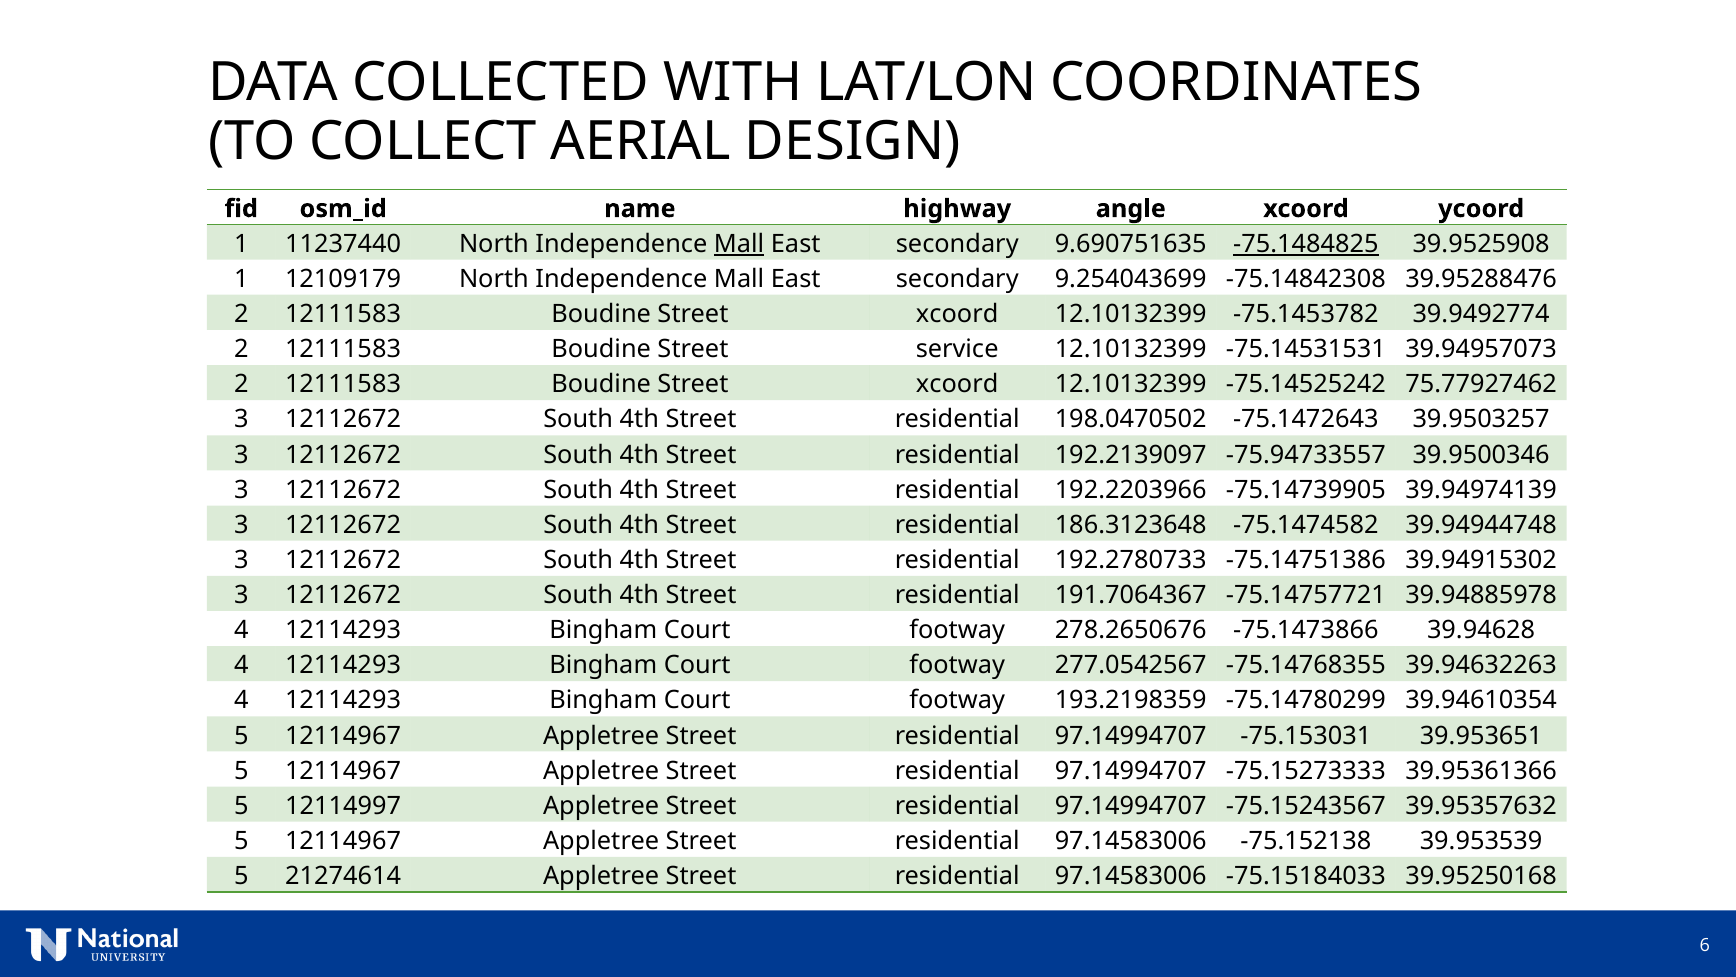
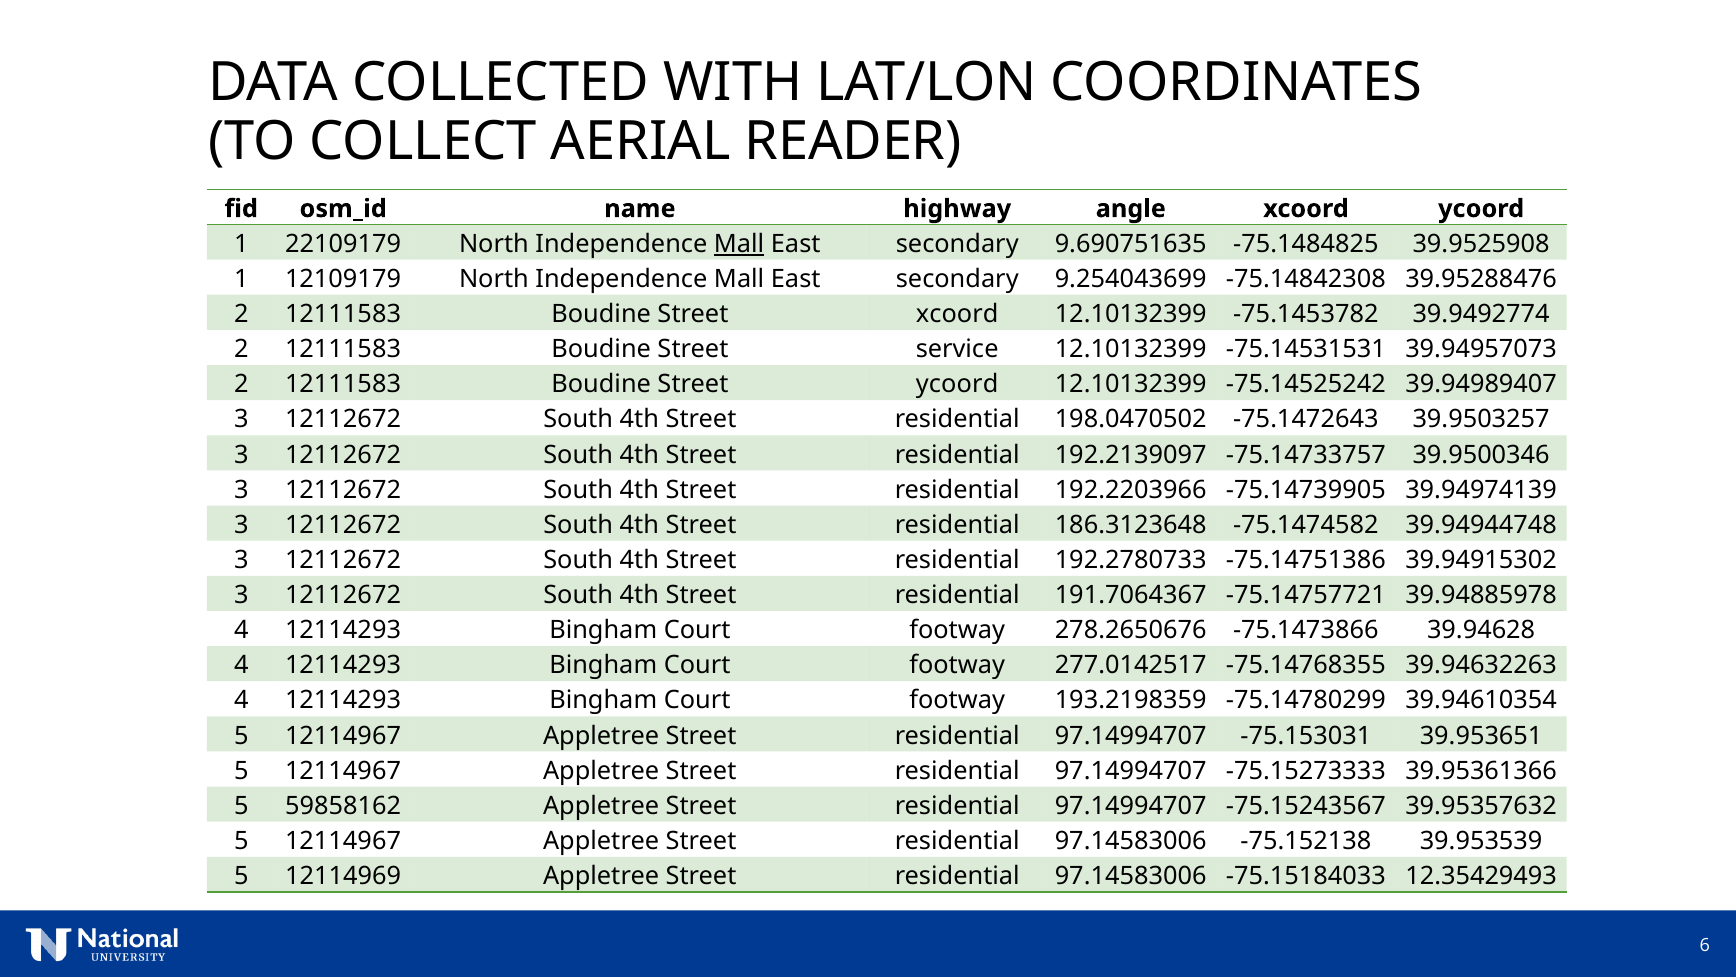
DESIGN: DESIGN -> READER (853, 141)
11237440: 11237440 -> 22109179 (343, 244)
-75.1484825 underline: present -> none (1306, 244)
xcoord: xcoord -> ycoord (957, 384)
75.77927462: 75.77927462 -> 39.94989407 (1481, 384)
-75.94733557: -75.94733557 -> -75.14733757 (1306, 454)
277.0542567: 277.0542567 -> 277.0142517 (1131, 665)
12114997: 12114997 -> 59858162 (343, 806)
21274614: 21274614 -> 12114969 (343, 876)
39.95250168: 39.95250168 -> 12.35429493 (1481, 876)
